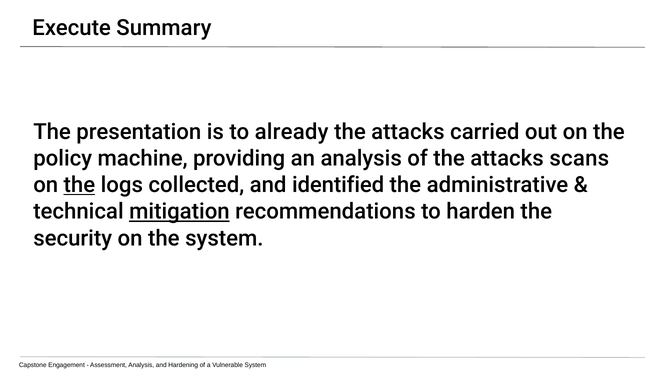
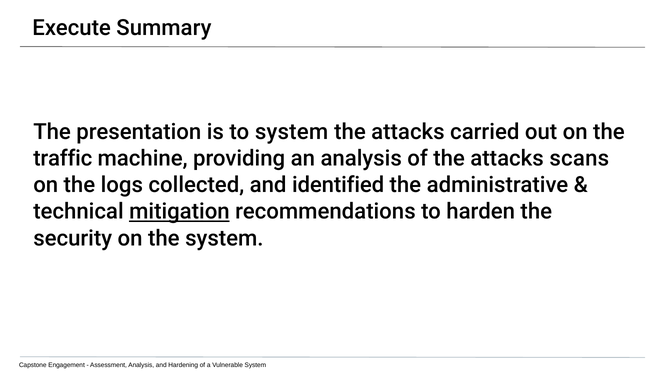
to already: already -> system (292, 132)
policy: policy -> traffic (63, 158)
the underline: present -> none (79, 185)
